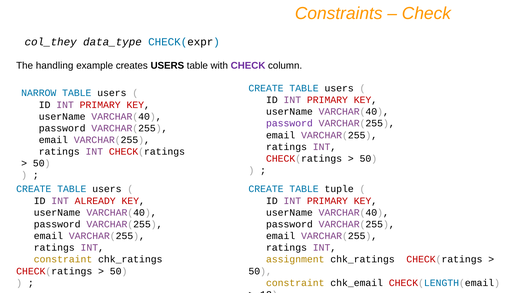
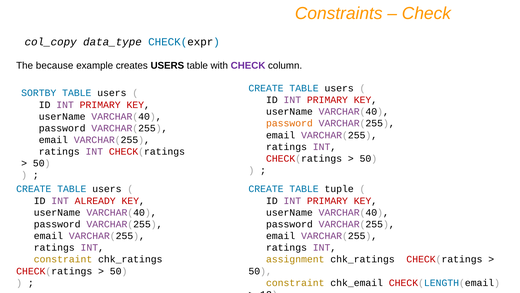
col_they: col_they -> col_copy (51, 42)
handling: handling -> because (55, 66)
NARROW: NARROW -> SORTBY (39, 93)
password colour: purple -> orange (289, 123)
